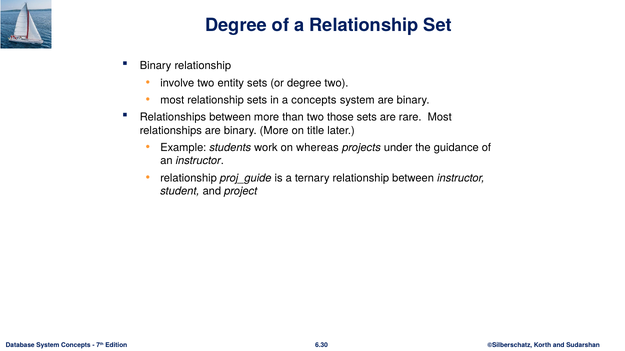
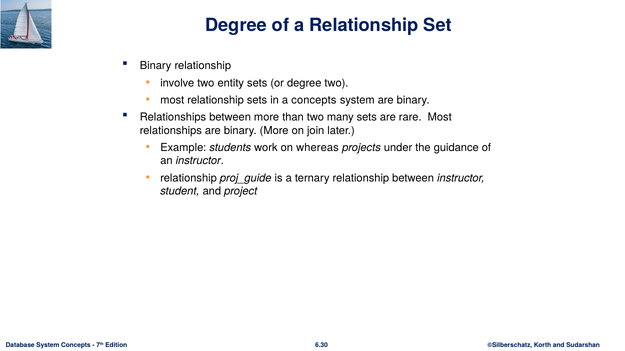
those: those -> many (340, 117)
title: title -> join (316, 131)
